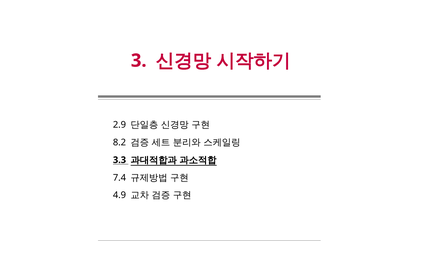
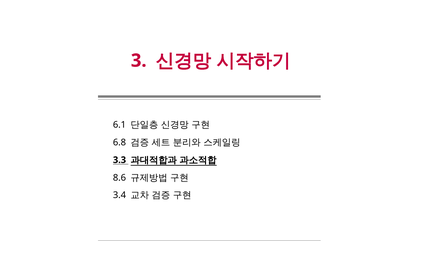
2.9: 2.9 -> 6.1 (119, 125)
8.2: 8.2 -> 6.8 (119, 142)
7.4: 7.4 -> 8.6 (119, 178)
4.9: 4.9 -> 3.4 (119, 195)
